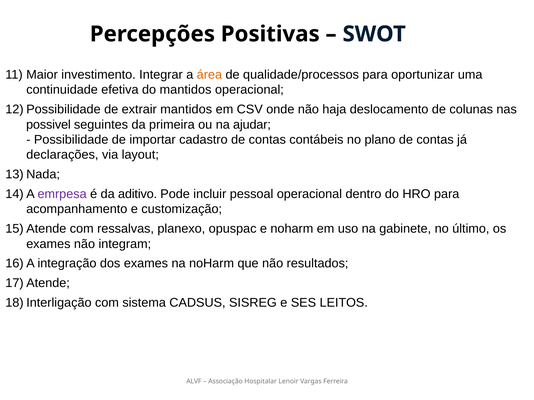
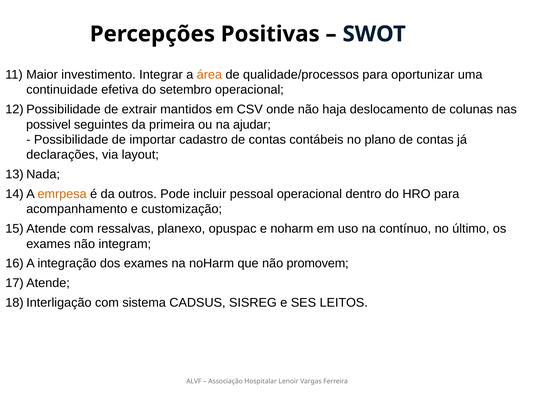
do mantidos: mantidos -> setembro (186, 90)
emrpesa colour: purple -> orange (62, 194)
aditivo: aditivo -> outros (138, 194)
gabinete: gabinete -> contínuo (405, 229)
resultados: resultados -> promovem (318, 264)
